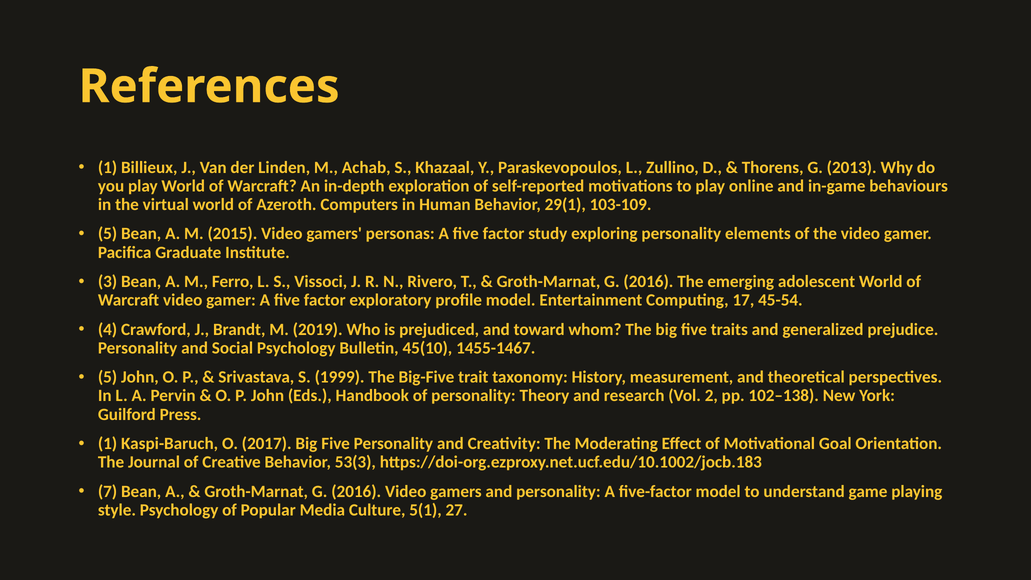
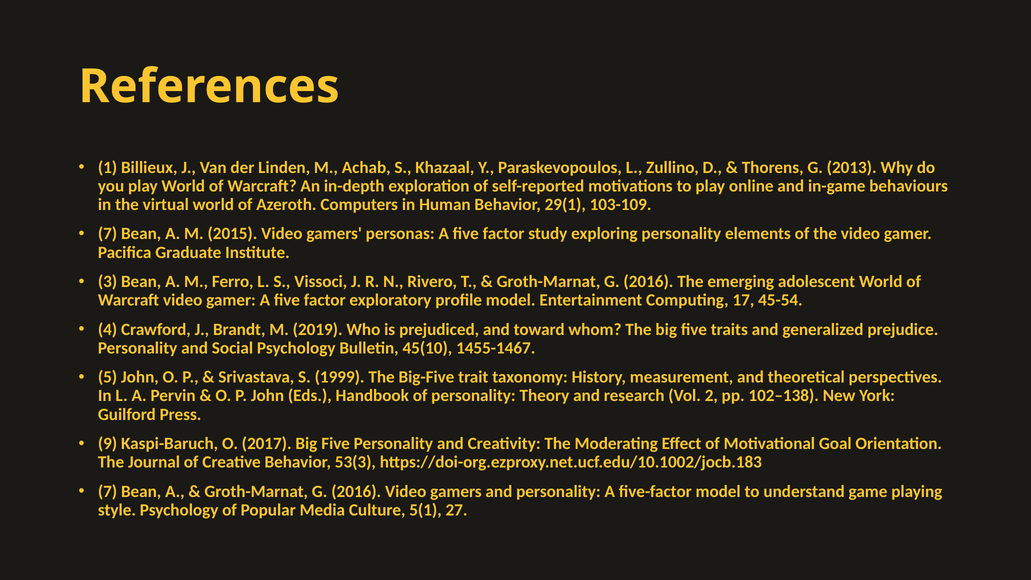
5: 5 -> 7 (108, 234)
1: 1 -> 9 (108, 444)
